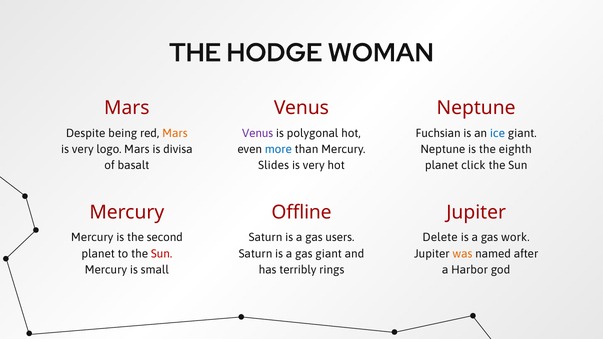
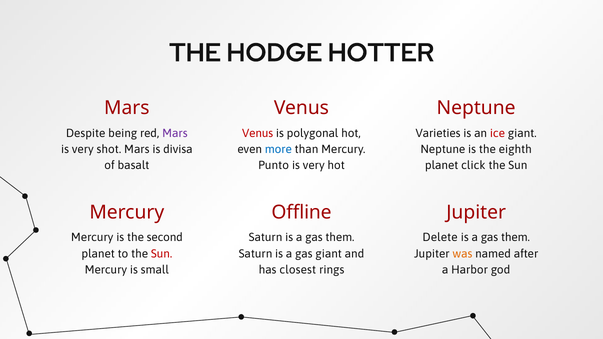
WOMAN: WOMAN -> HOTTER (381, 53)
Mars colour: orange -> purple (175, 133)
Venus colour: purple -> red (258, 133)
Fuchsian: Fuchsian -> Varieties (438, 133)
ice colour: blue -> red (497, 133)
logo: logo -> shot (109, 150)
Slides: Slides -> Punto (274, 166)
users: users -> them (340, 238)
work: work -> them (515, 238)
terribly: terribly -> closest (298, 270)
